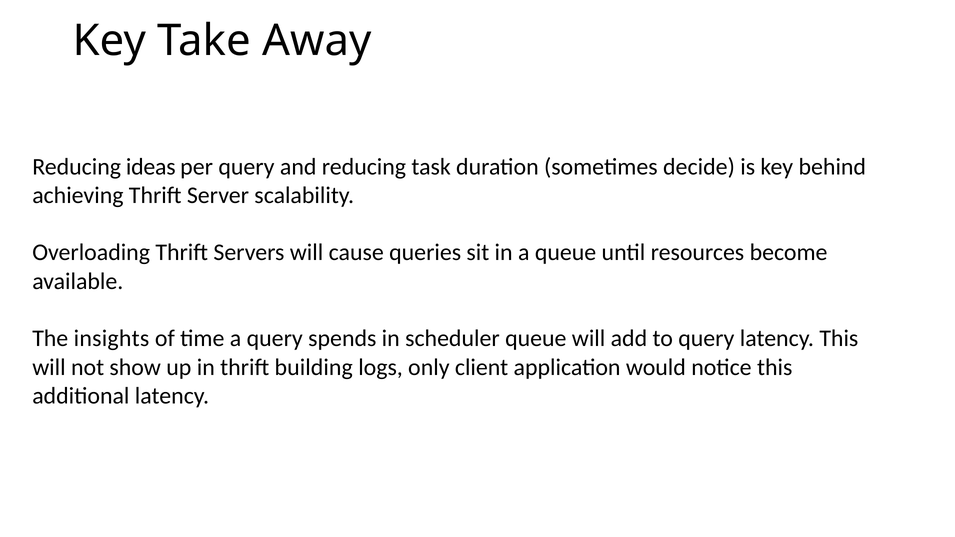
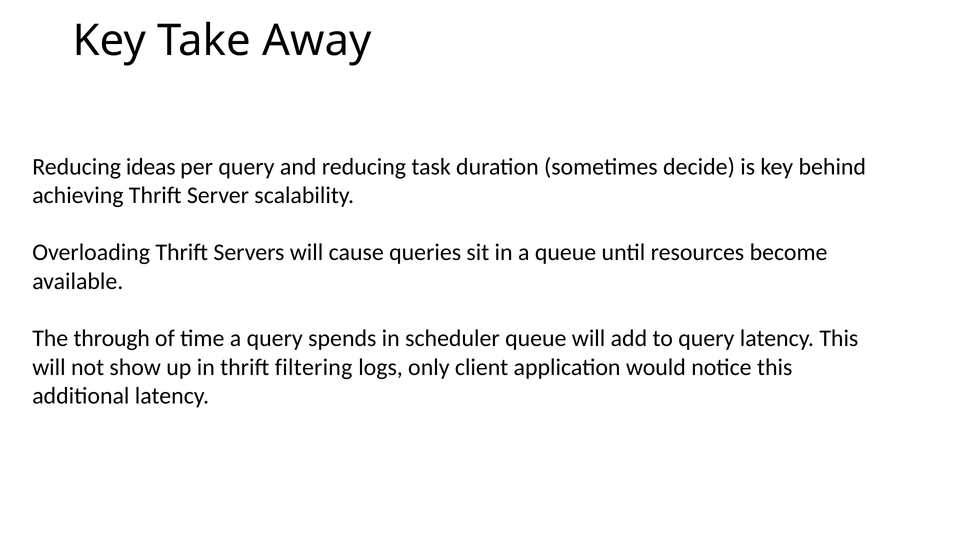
insights: insights -> through (112, 339)
building: building -> filtering (314, 367)
